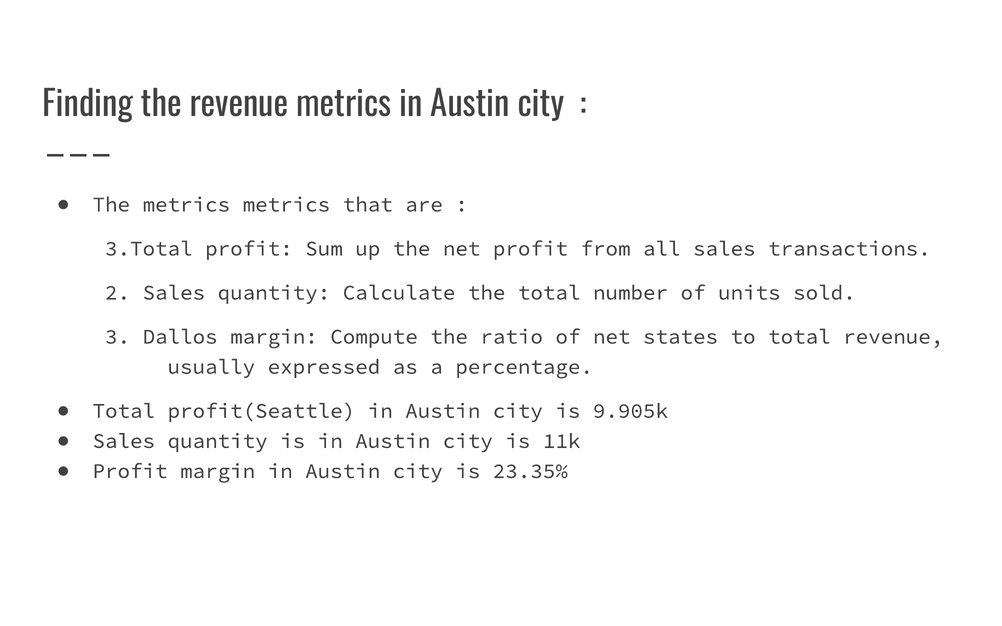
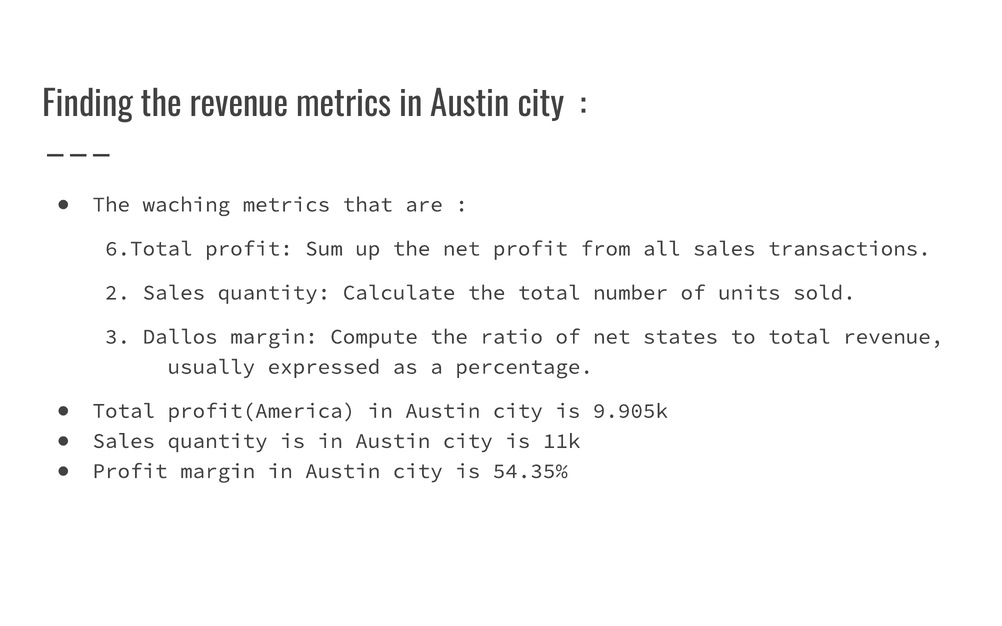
The metrics: metrics -> waching (186, 205)
3.Total: 3.Total -> 6.Total (149, 249)
profit(Seattle: profit(Seattle -> profit(America (261, 411)
23.35%: 23.35% -> 54.35% (530, 471)
